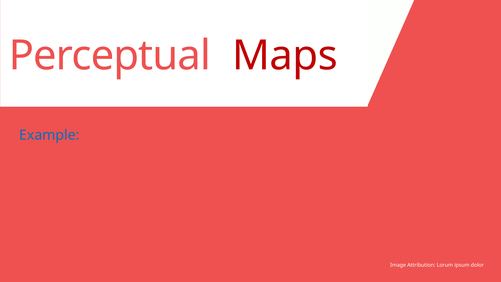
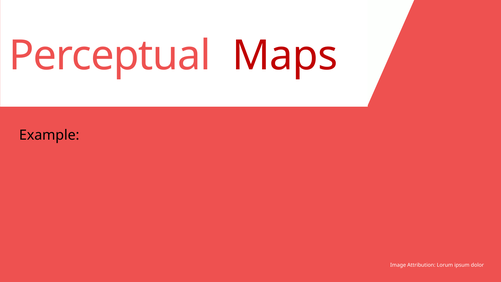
Example colour: blue -> black (49, 135)
